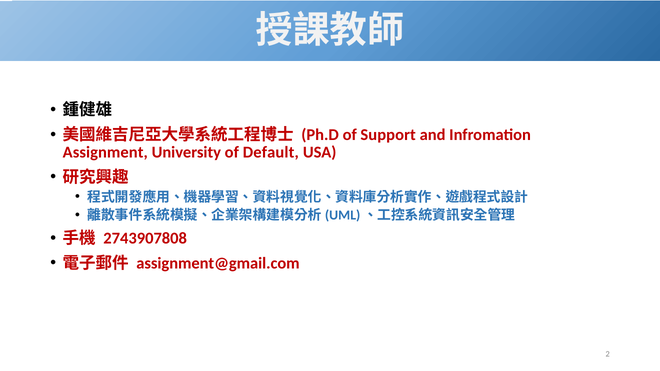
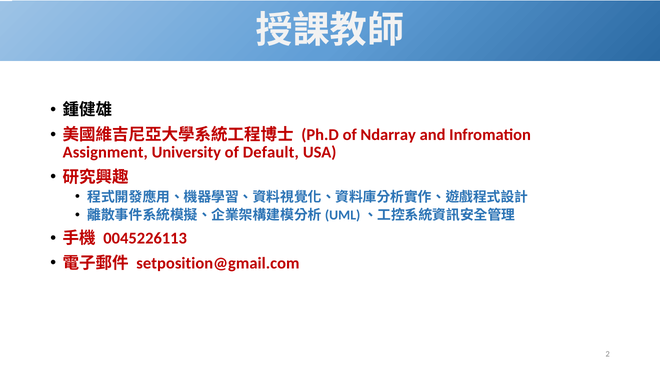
Support: Support -> Ndarray (388, 135)
2743907808: 2743907808 -> 0045226113 (145, 239)
assignment@gmail.com: assignment@gmail.com -> setposition@gmail.com (218, 263)
